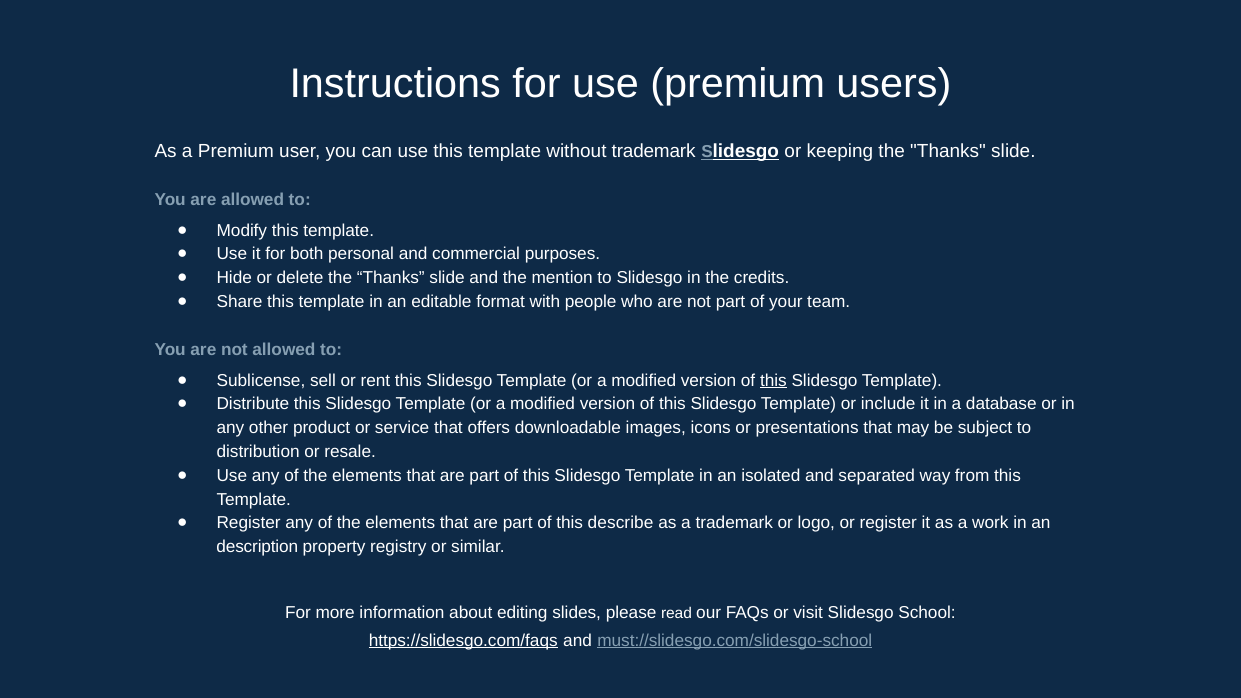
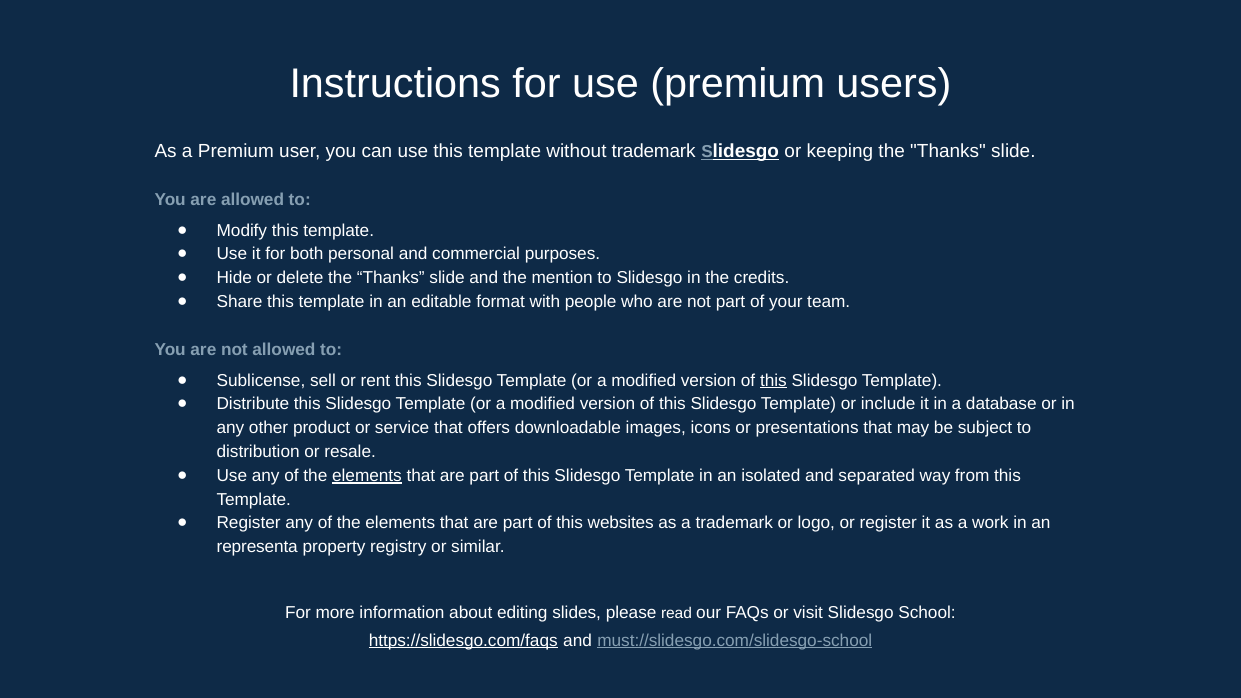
elements underline: none -> present (367, 476)
describe: describe -> websites (621, 523)
description: description -> representa (257, 547)
